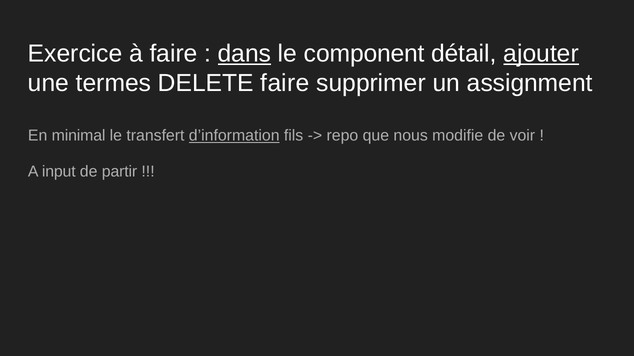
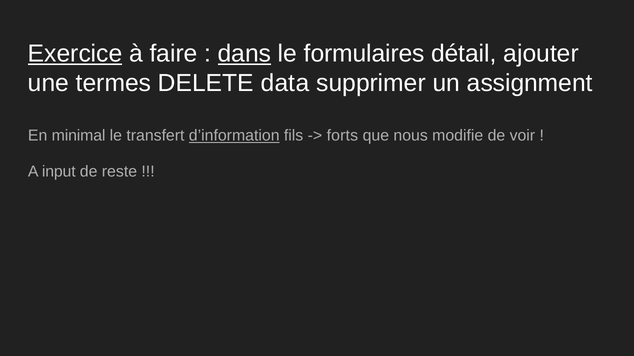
Exercice underline: none -> present (75, 54)
component: component -> formulaires (364, 54)
ajouter underline: present -> none (541, 54)
DELETE faire: faire -> data (285, 83)
repo: repo -> forts (342, 136)
partir: partir -> reste (119, 172)
